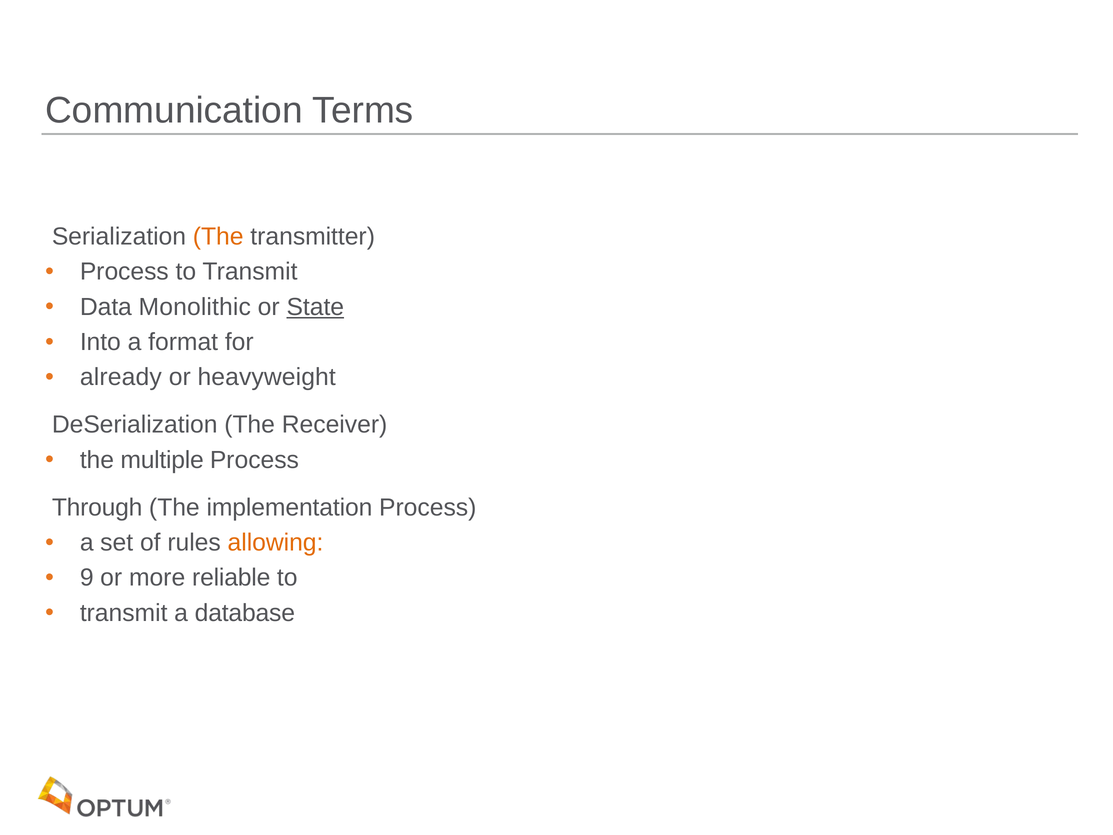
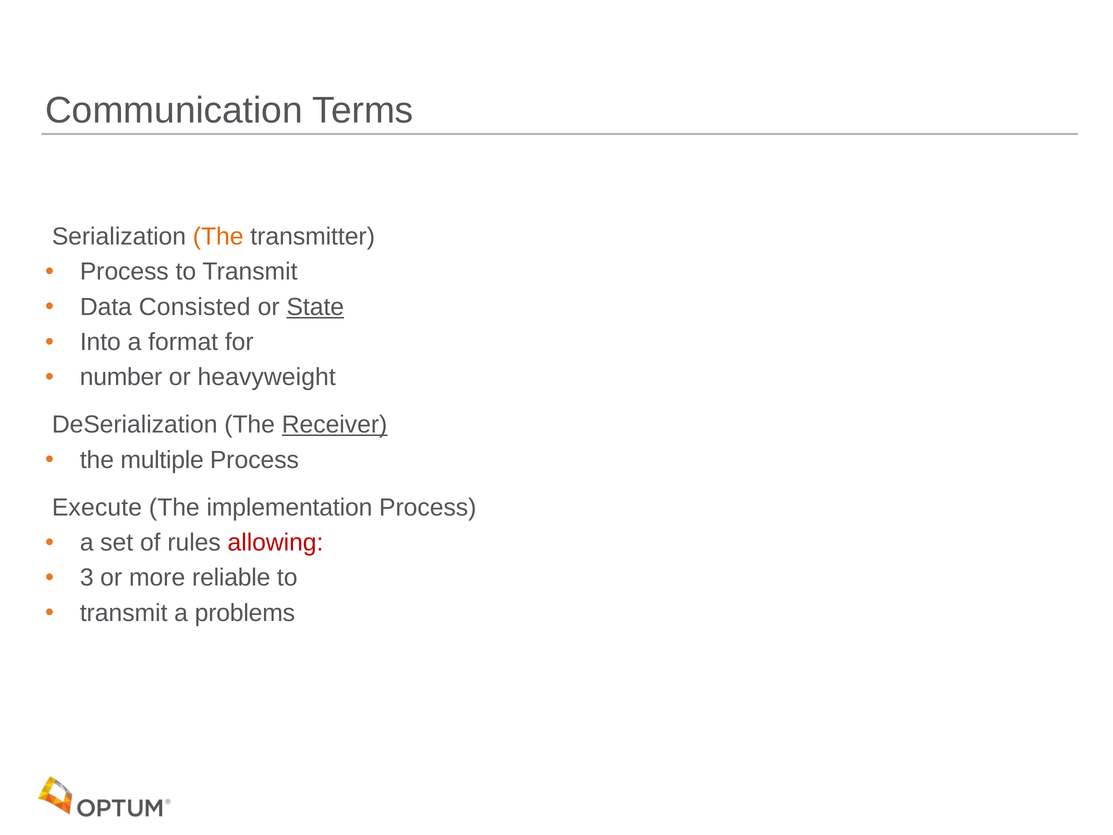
Monolithic: Monolithic -> Consisted (195, 307)
already: already -> number (121, 377)
Receiver underline: none -> present (335, 425)
Through: Through -> Execute (97, 507)
allowing colour: orange -> red (276, 542)
9: 9 -> 3 (87, 578)
database: database -> problems (245, 613)
